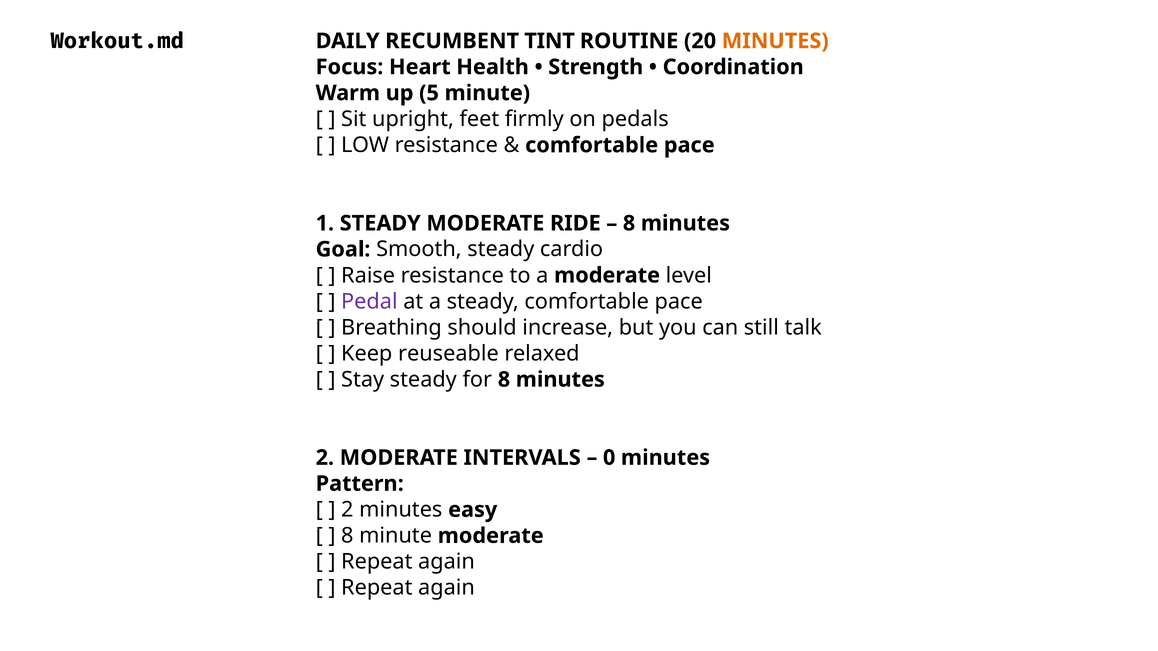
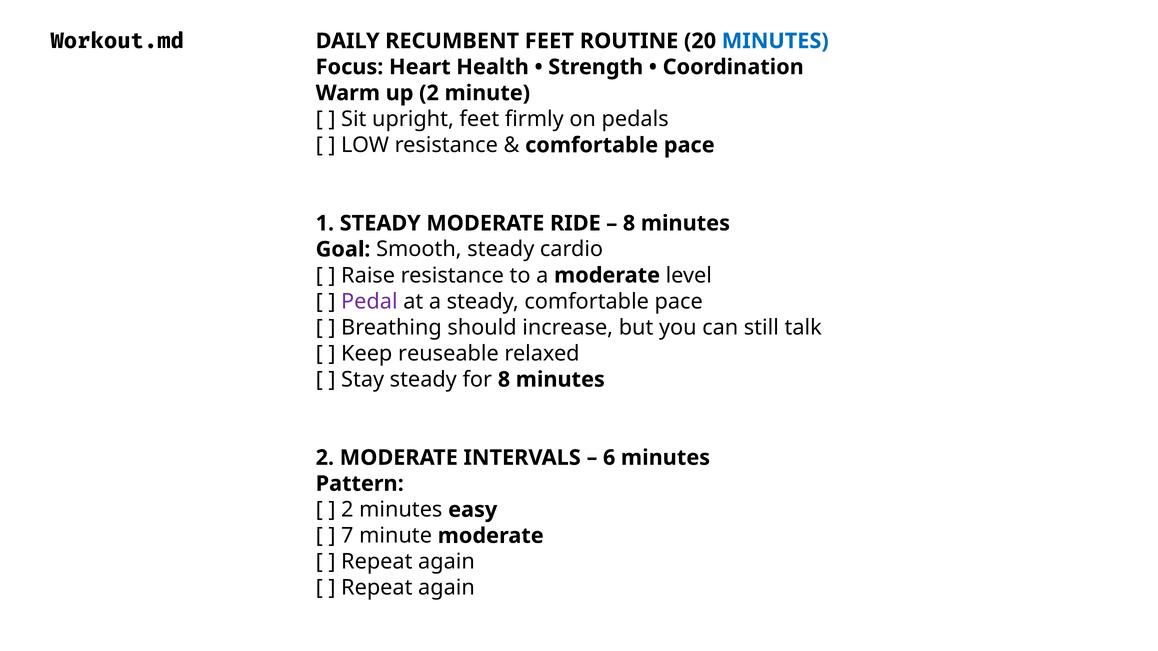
RECUMBENT TINT: TINT -> FEET (549, 41)
MINUTES colour: orange -> blue (775, 41)
up 5: 5 -> 2 (429, 93)
0: 0 -> 6 (609, 458)
8: 8 -> 7 (347, 536)
